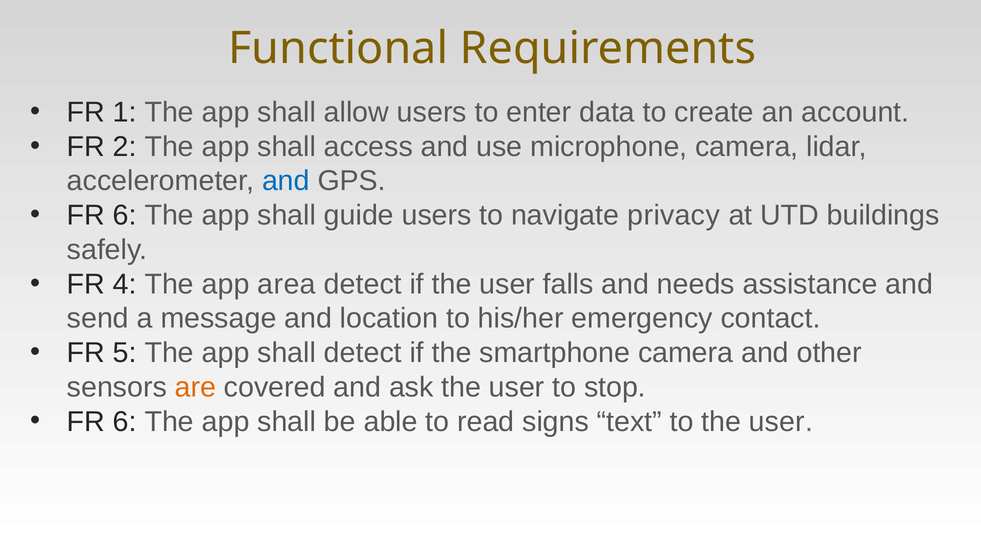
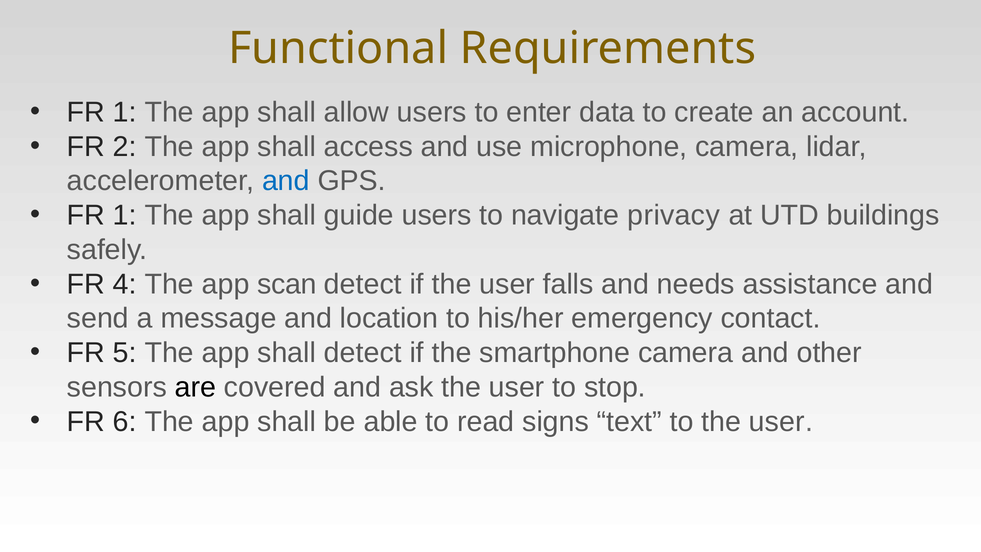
6: 6 -> 1 (125, 215)
area: area -> scan (287, 284)
are colour: orange -> black (195, 387)
